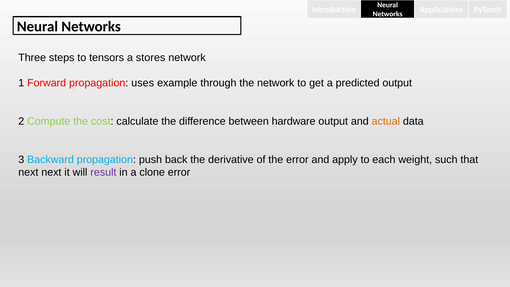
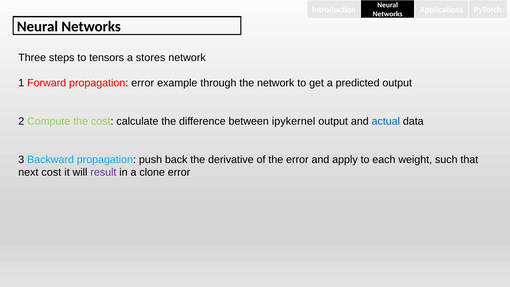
propagation uses: uses -> error (143, 83)
hardware: hardware -> ipykernel (294, 121)
actual colour: orange -> blue (386, 121)
next next: next -> cost (51, 172)
